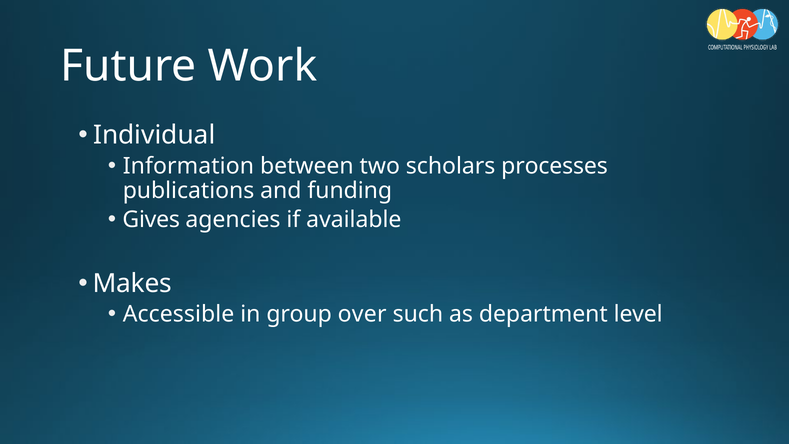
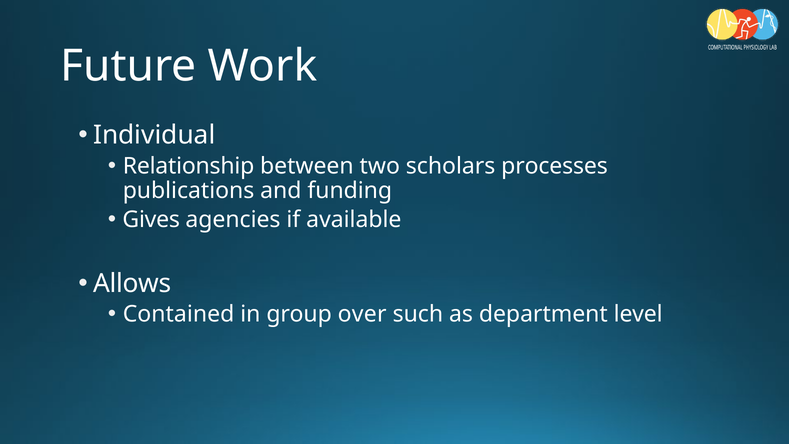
Information: Information -> Relationship (189, 166)
Makes: Makes -> Allows (132, 283)
Accessible: Accessible -> Contained (179, 314)
